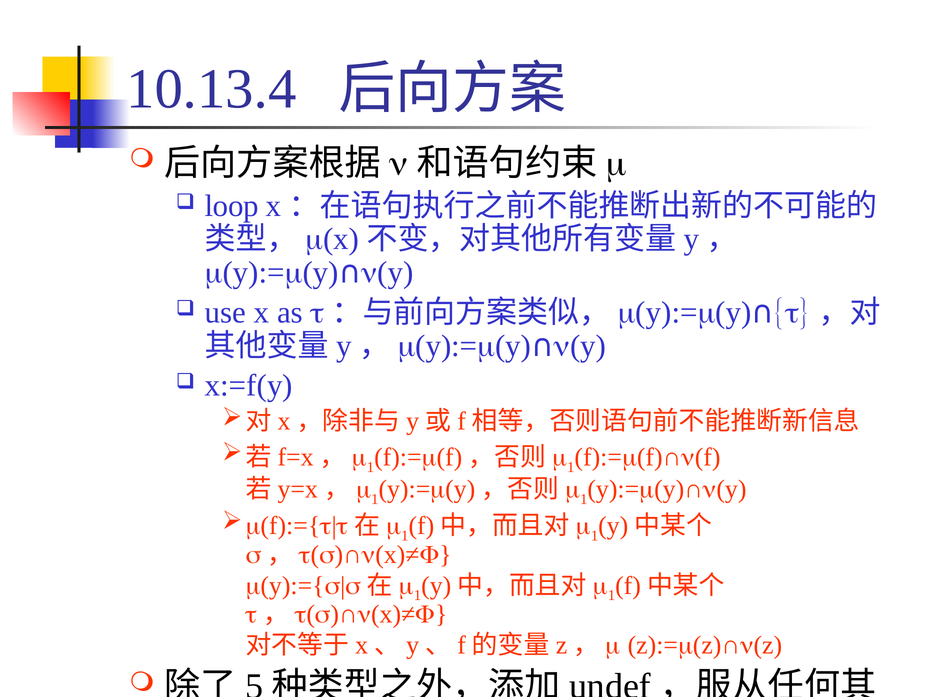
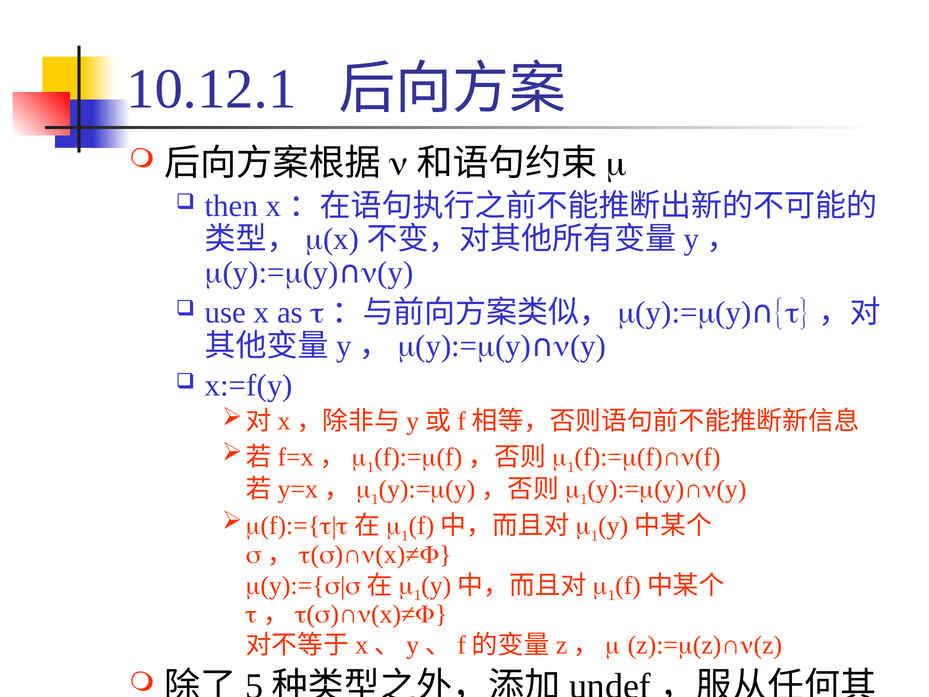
10.13.4: 10.13.4 -> 10.12.1 (211, 89)
loop: loop -> then (232, 206)
